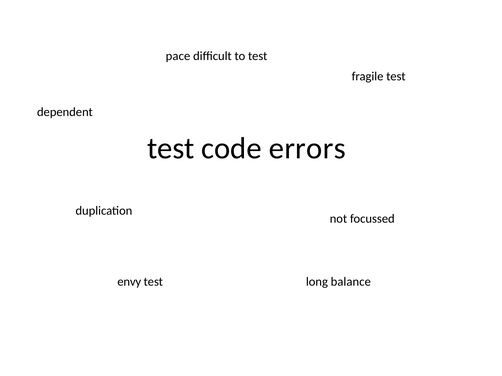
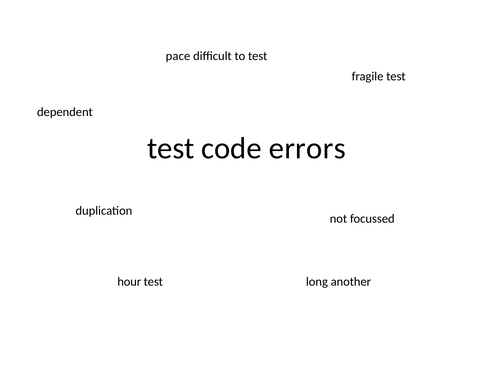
envy: envy -> hour (129, 282)
balance: balance -> another (351, 282)
